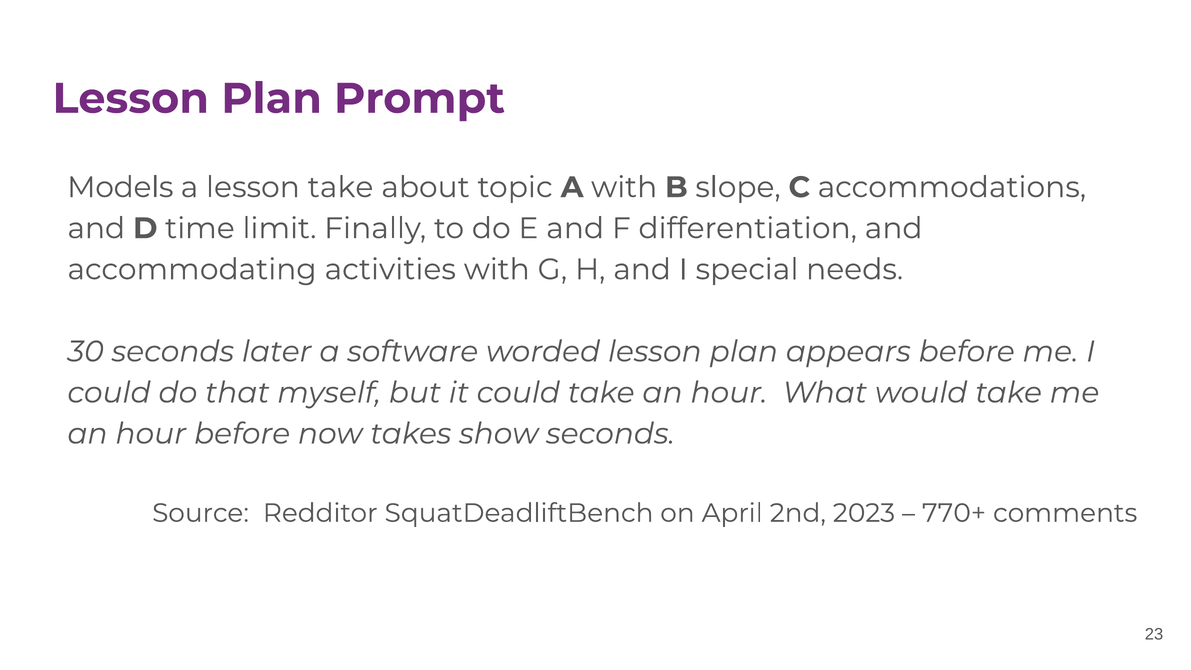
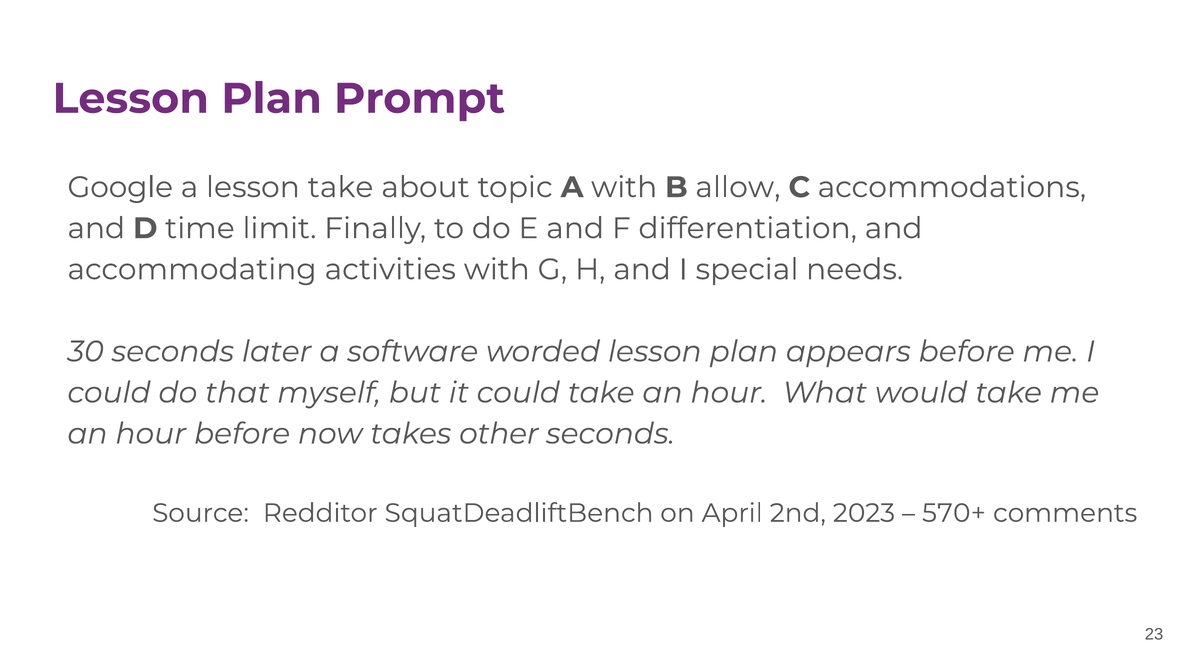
Models: Models -> Google (120, 187)
slope: slope -> allow (738, 187)
show: show -> other (499, 434)
770+: 770+ -> 570+ (954, 513)
